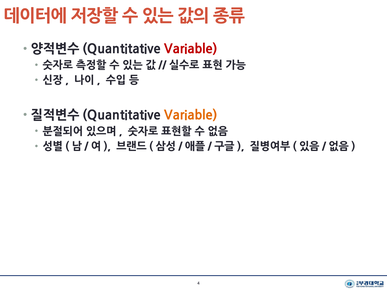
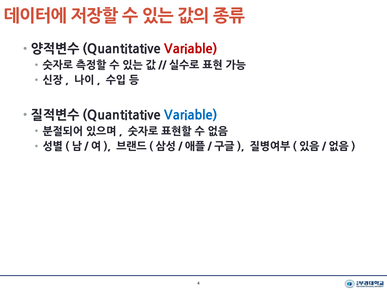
Variable colour: orange -> blue (191, 115)
